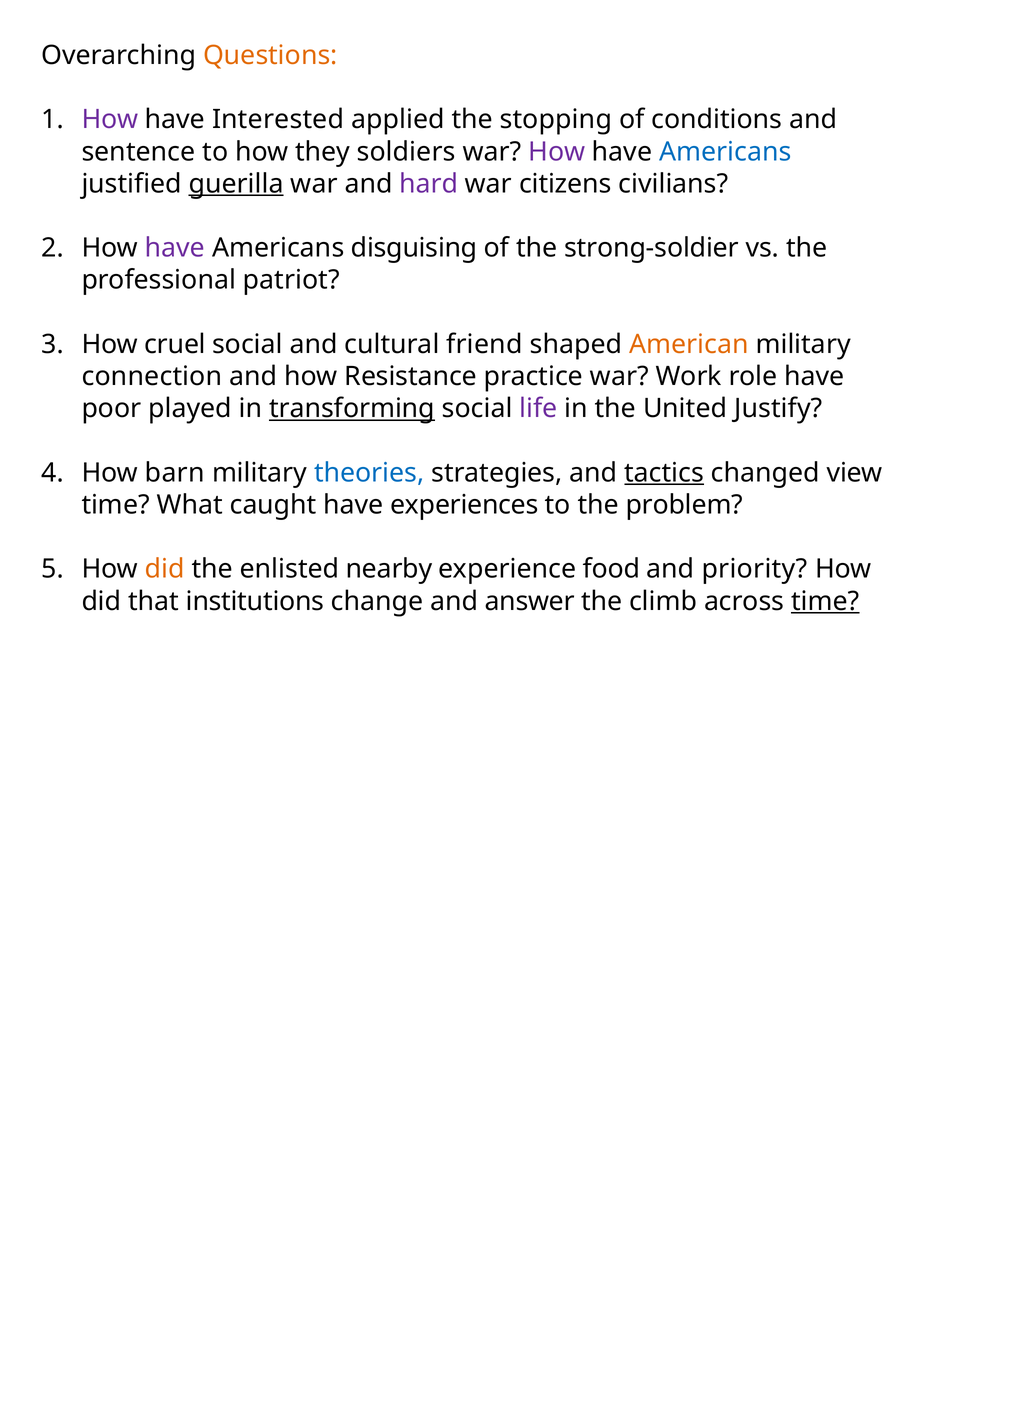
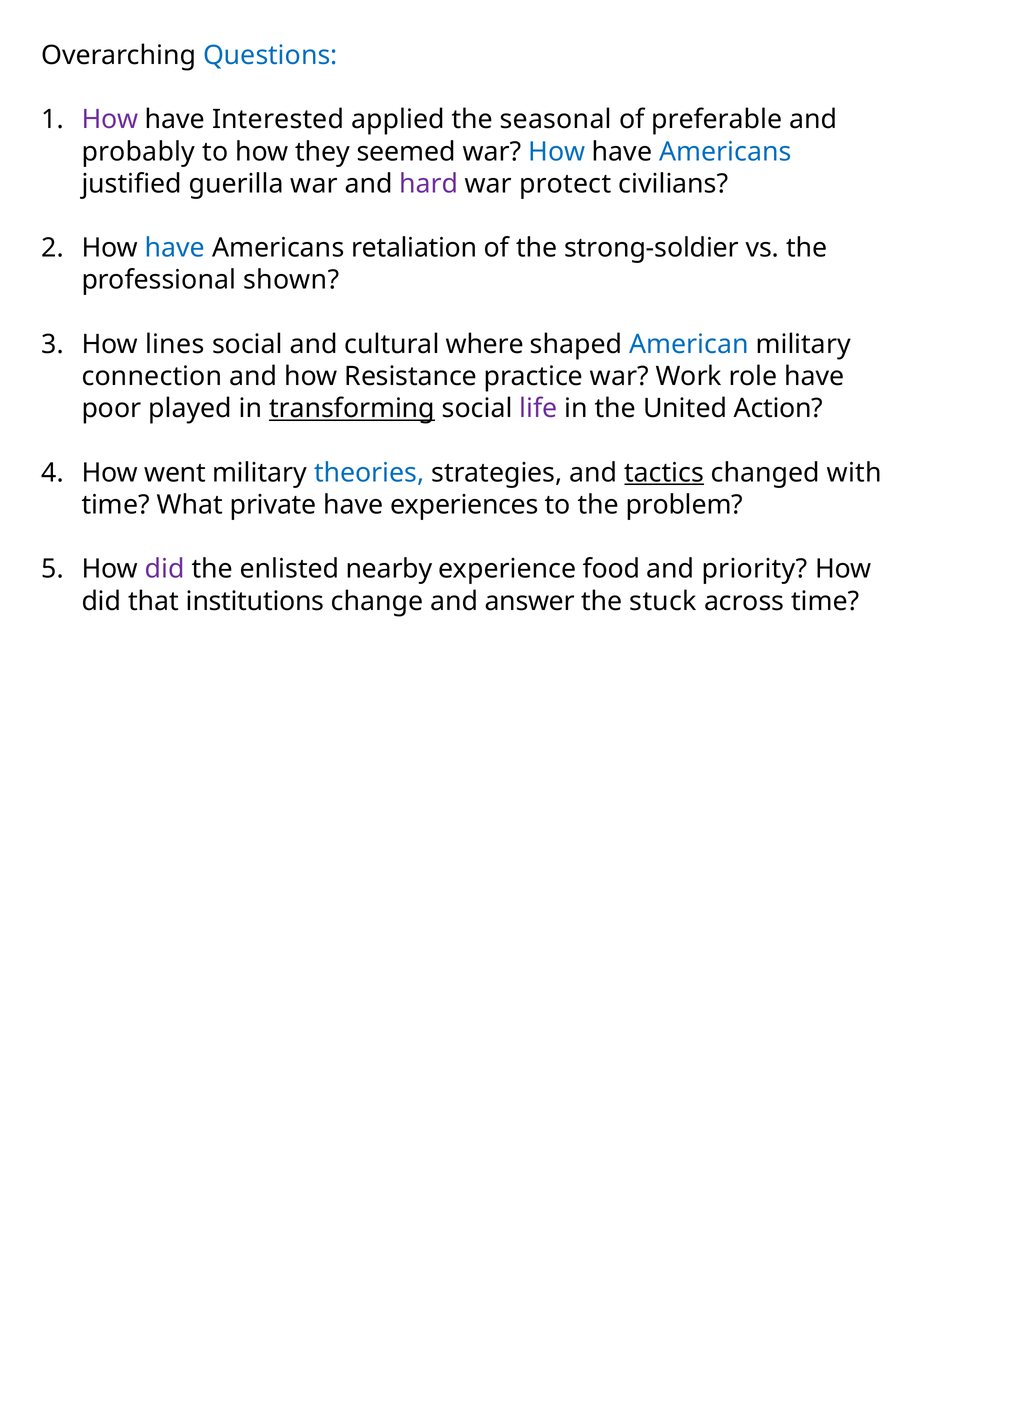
Questions colour: orange -> blue (270, 55)
stopping: stopping -> seasonal (556, 120)
conditions: conditions -> preferable (717, 120)
sentence: sentence -> probably (138, 152)
soldiers: soldiers -> seemed (406, 152)
How colour: purple -> blue (557, 152)
guerilla underline: present -> none (236, 184)
citizens: citizens -> protect (565, 184)
have colour: purple -> blue (175, 248)
disguising: disguising -> retaliation (414, 248)
patriot: patriot -> shown (291, 280)
cruel: cruel -> lines (175, 344)
friend: friend -> where (485, 344)
American colour: orange -> blue (689, 344)
Justify: Justify -> Action (778, 409)
barn: barn -> went (175, 473)
view: view -> with (854, 473)
caught: caught -> private (273, 505)
did colour: orange -> purple (165, 569)
climb: climb -> stuck (663, 601)
time underline: present -> none (825, 601)
